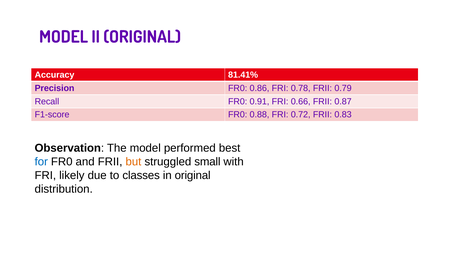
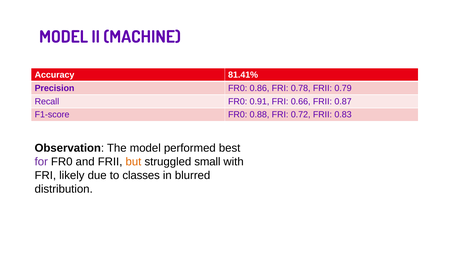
II ORIGINAL: ORIGINAL -> MACHINE (142, 37)
for colour: blue -> purple (41, 162)
in original: original -> blurred (193, 175)
